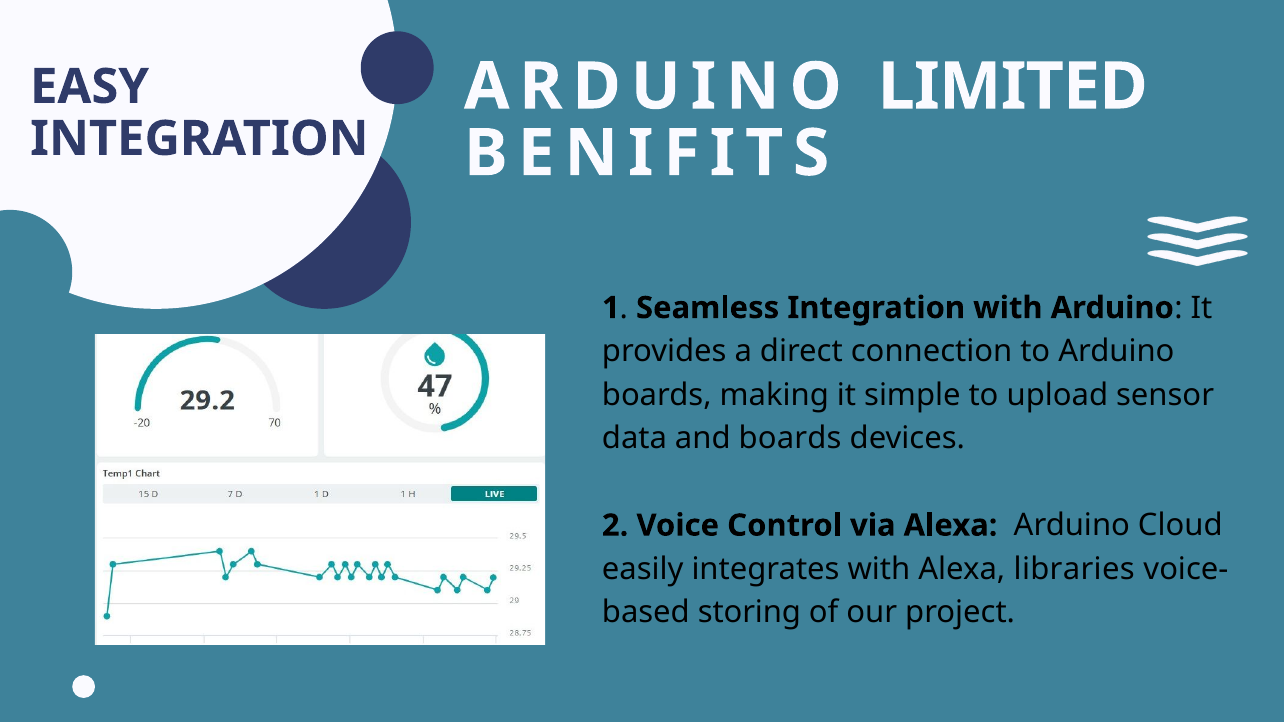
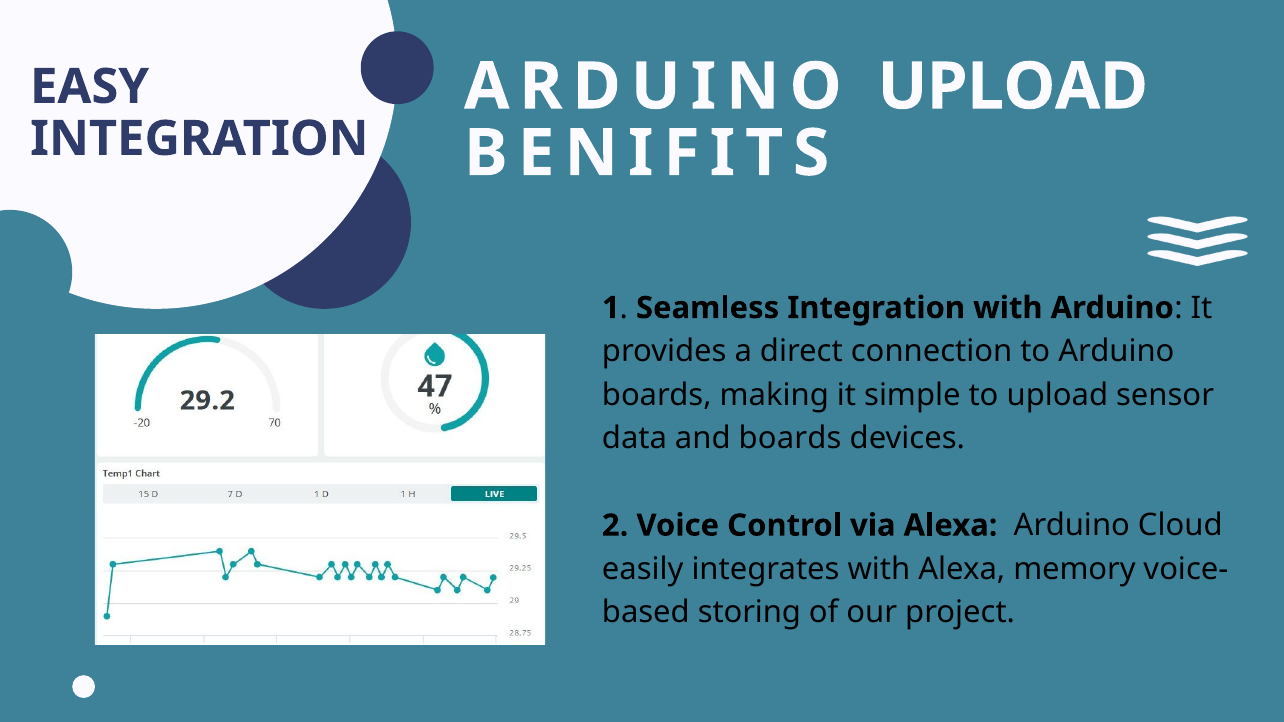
ARDUINO LIMITED: LIMITED -> UPLOAD (1013, 87)
libraries: libraries -> memory (1074, 569)
